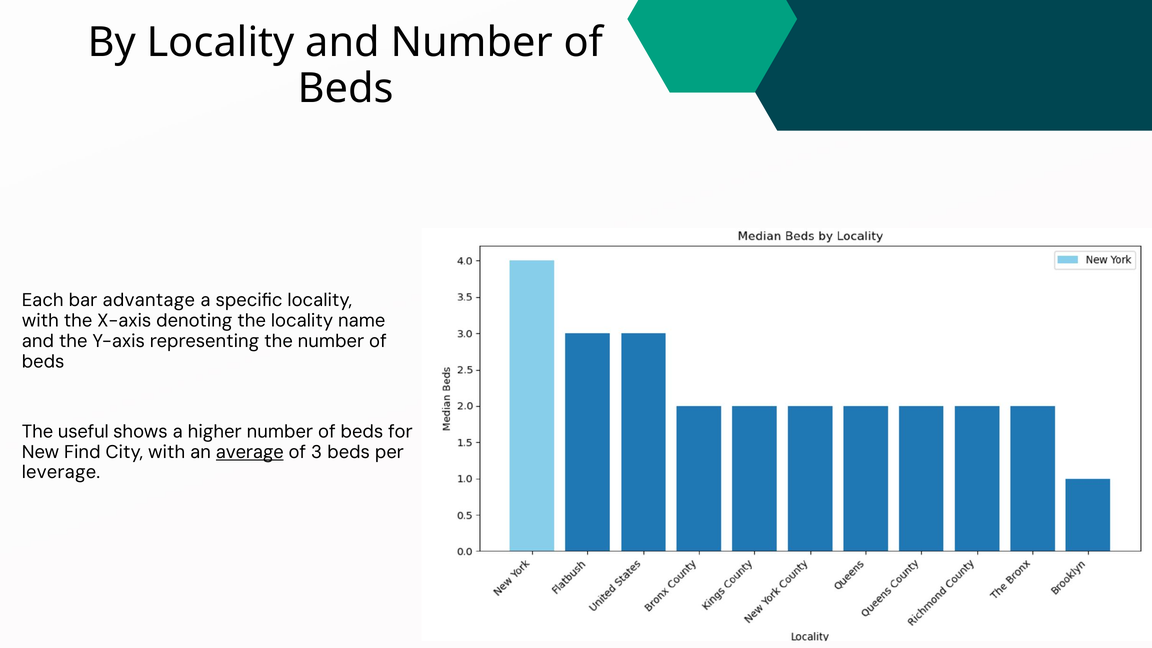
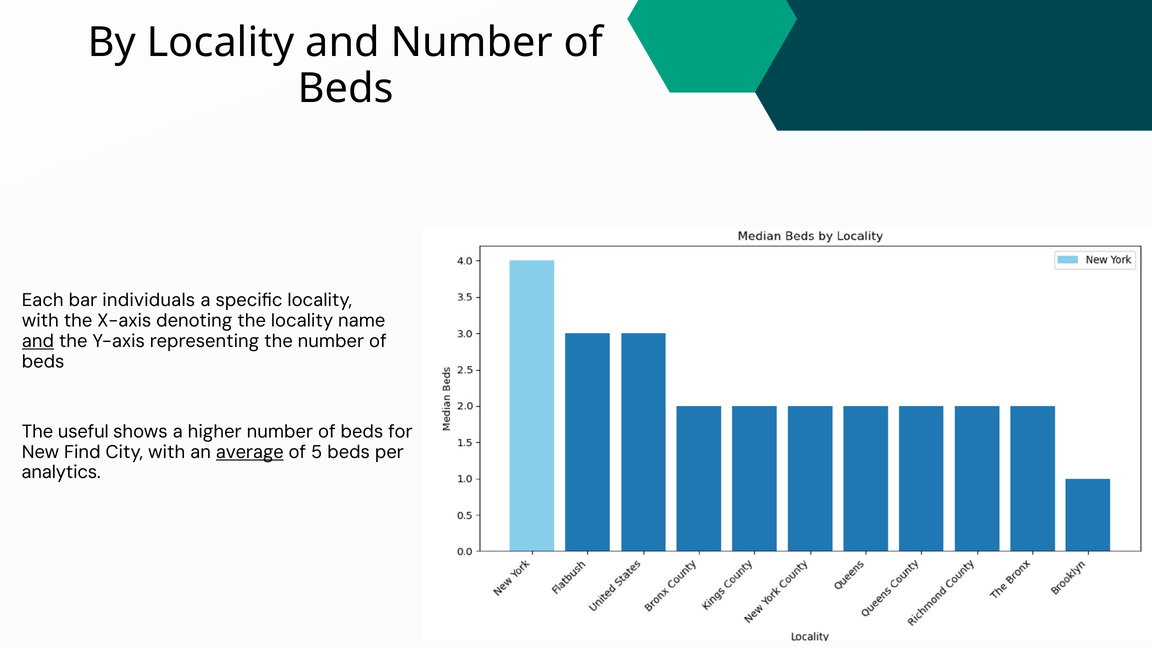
advantage: advantage -> individuals (149, 300)
and underline: none -> present (38, 341)
3: 3 -> 5 (317, 452)
leverage: leverage -> analytics (61, 472)
